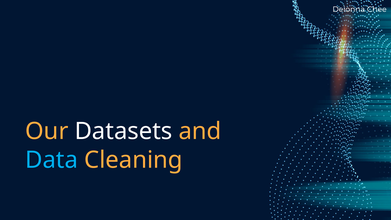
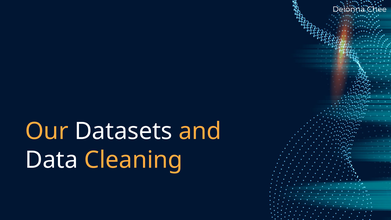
Data colour: light blue -> white (52, 160)
